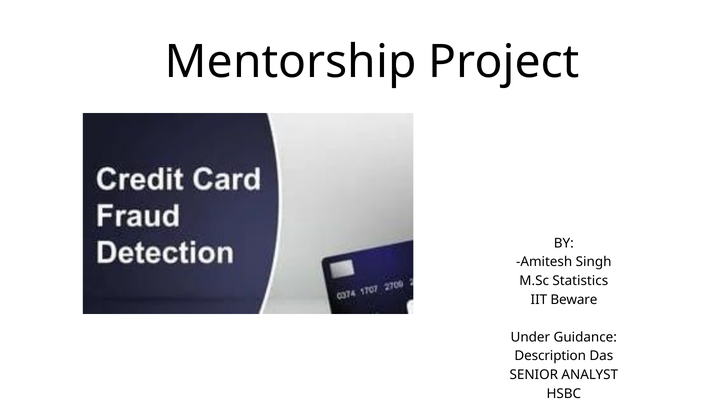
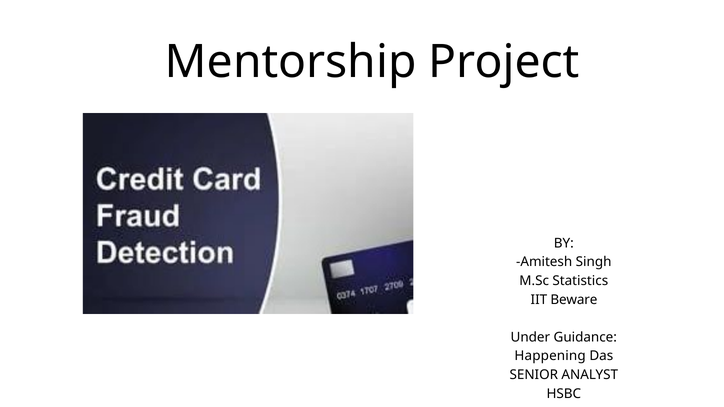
Description: Description -> Happening (550, 356)
